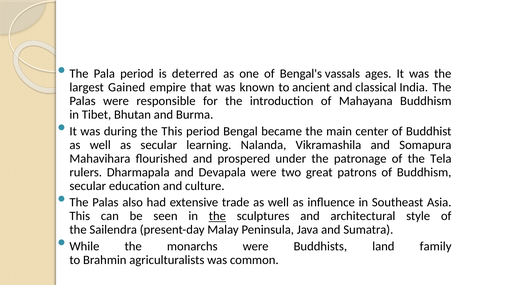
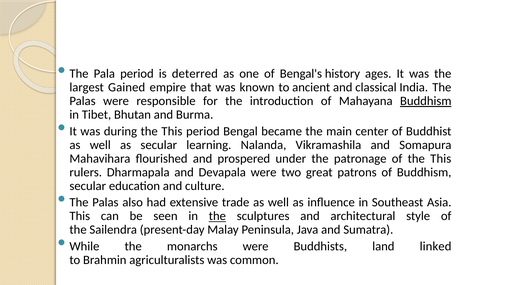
vassals: vassals -> history (342, 74)
Buddhism underline: none -> present (426, 101)
of the Tela: Tela -> This (441, 158)
family: family -> linked (436, 246)
